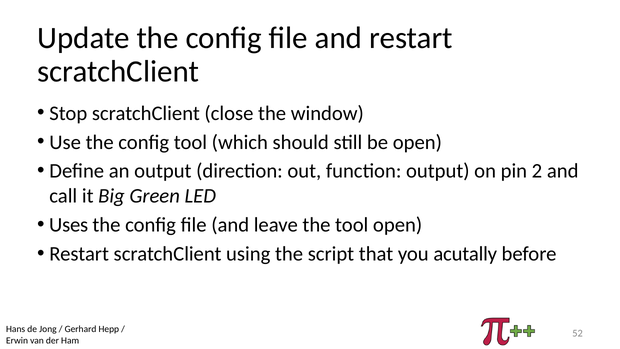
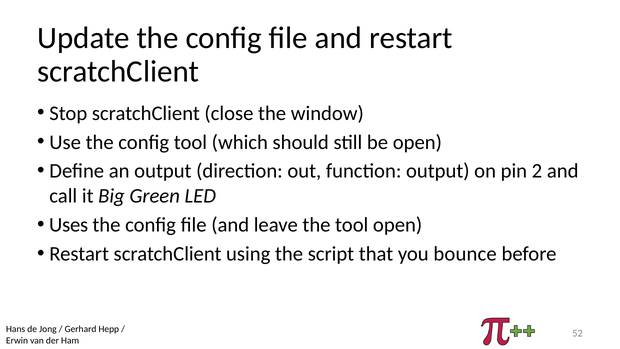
acutally: acutally -> bounce (465, 254)
